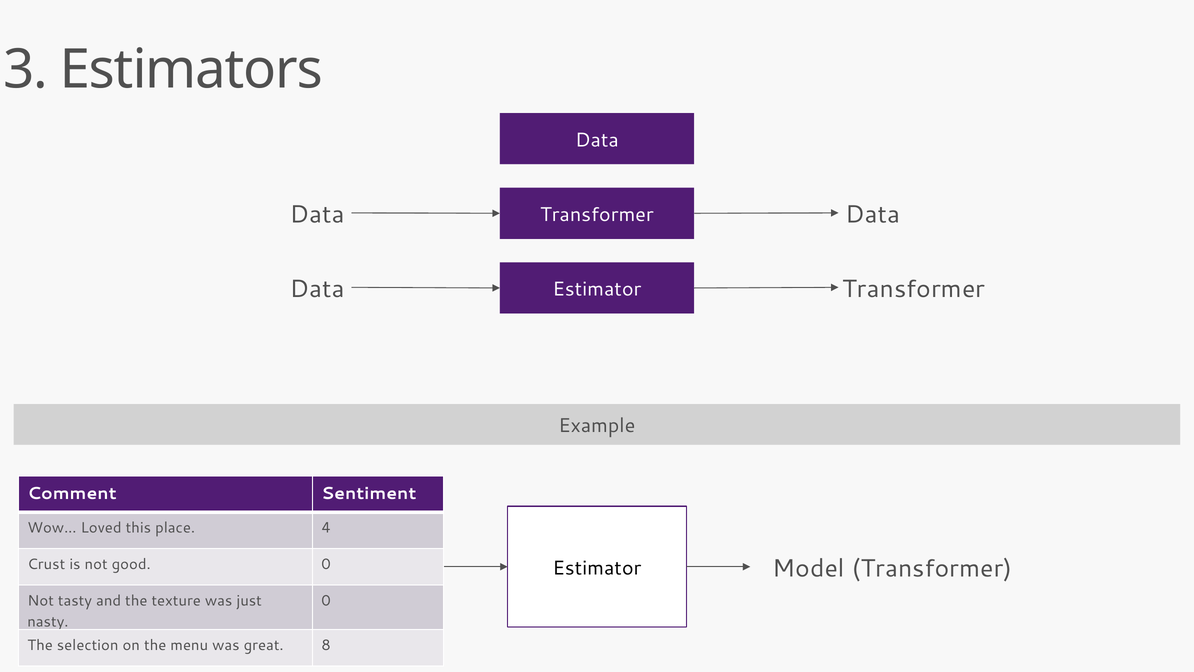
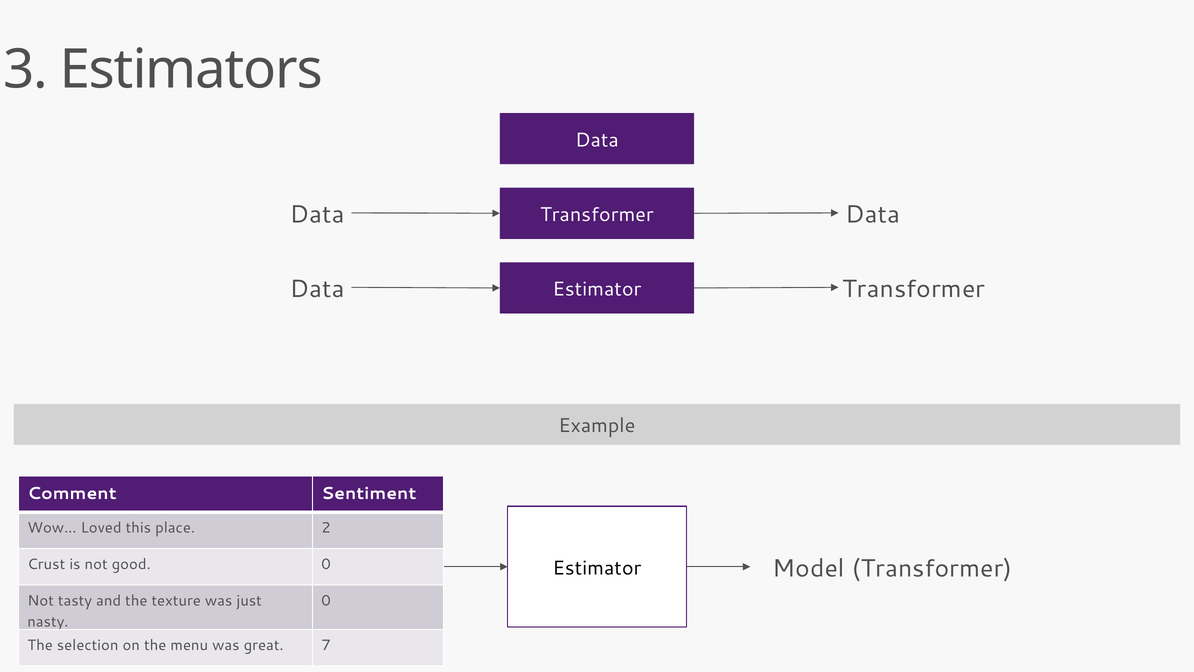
4: 4 -> 2 (326, 528)
8: 8 -> 7 (326, 645)
